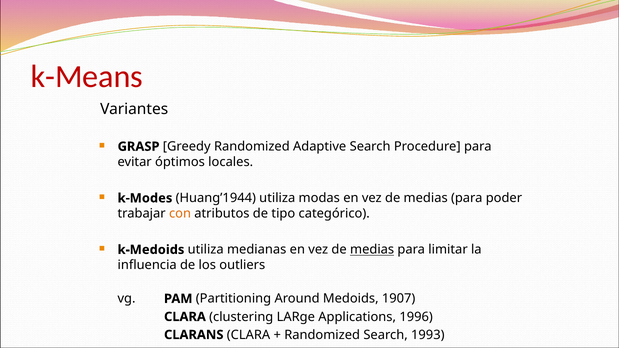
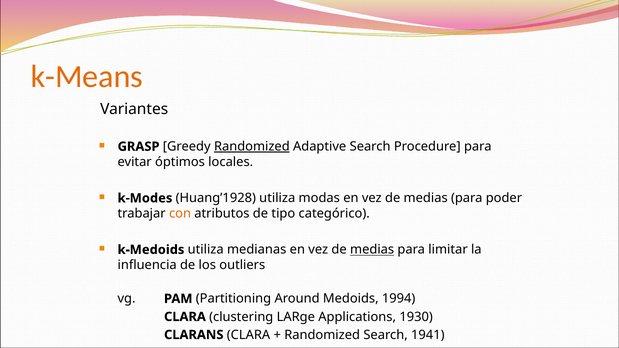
k-Means colour: red -> orange (87, 77)
Randomized underline: none -> present (252, 147)
Huang’1944: Huang’1944 -> Huang’1928 (216, 198)
1907: 1907 -> 1994 (399, 299)
1996: 1996 -> 1930 (416, 317)
1993: 1993 -> 1941 (428, 335)
